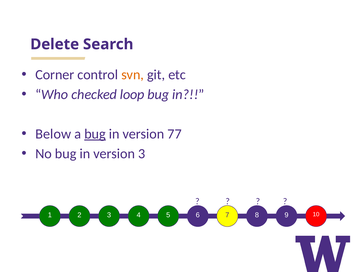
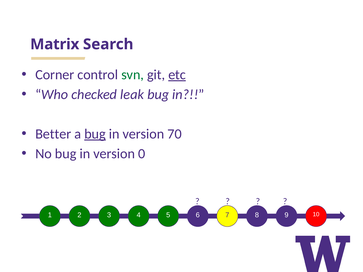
Delete: Delete -> Matrix (55, 44)
svn colour: orange -> green (133, 75)
etc underline: none -> present (177, 75)
loop: loop -> leak (132, 95)
Below: Below -> Better (53, 134)
77: 77 -> 70 (175, 134)
version 3: 3 -> 0 (142, 154)
